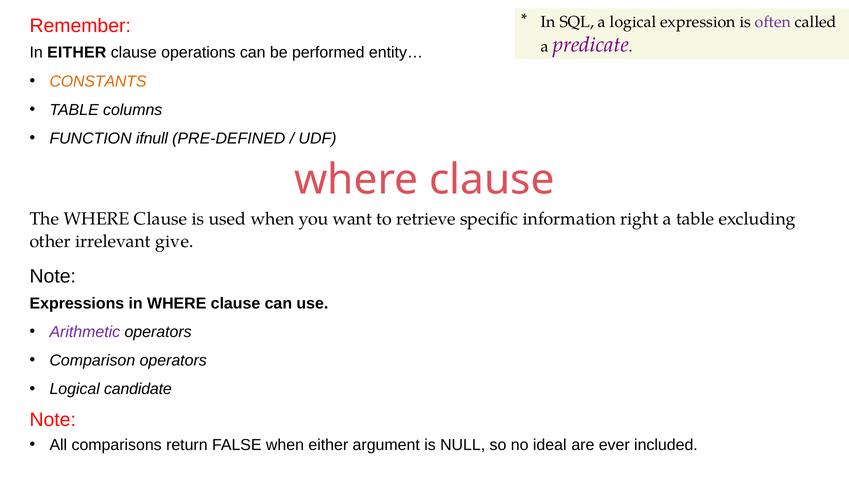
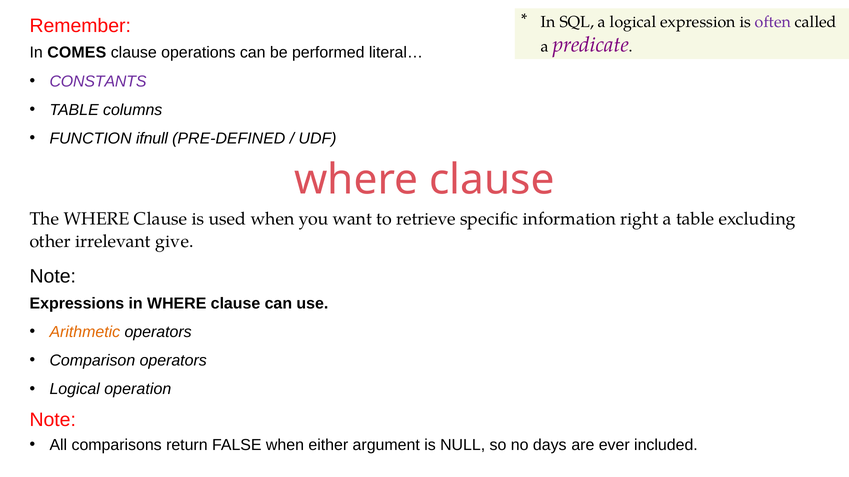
In EITHER: EITHER -> COMES (77, 53)
entity…: entity… -> literal… (396, 53)
CONSTANTS colour: orange -> purple (98, 81)
Arithmetic colour: purple -> orange (85, 332)
candidate: candidate -> operation (138, 390)
ideal: ideal -> days (550, 446)
